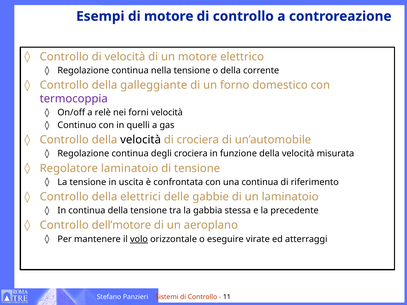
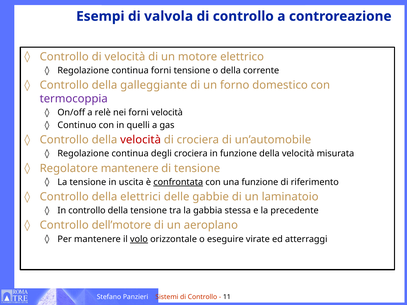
di motore: motore -> valvola (169, 16)
continua nella: nella -> forni (161, 71)
velocità colour: black -> red (141, 140)
Regolatore laminatoio: laminatoio -> mantenere (130, 168)
confrontata underline: none -> present (178, 182)
una continua: continua -> funzione (260, 182)
In continua: continua -> controllo (87, 211)
